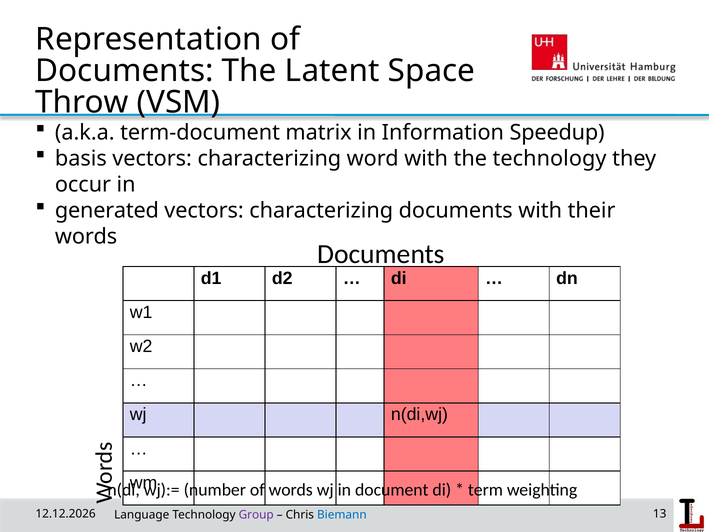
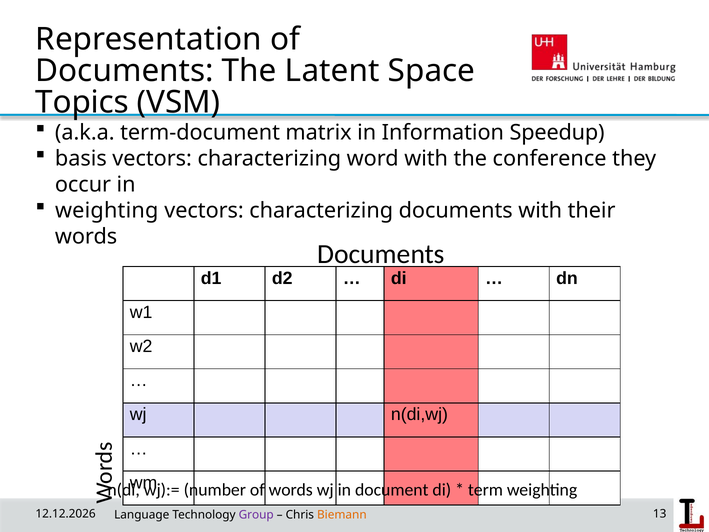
Throw: Throw -> Topics (82, 102)
the technology: technology -> conference (550, 159)
generated: generated -> weighting (107, 211)
Biemann colour: blue -> orange (342, 514)
